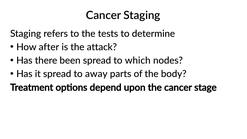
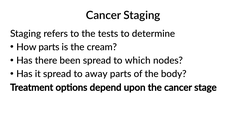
How after: after -> parts (49, 47)
attack: attack -> cream (102, 47)
